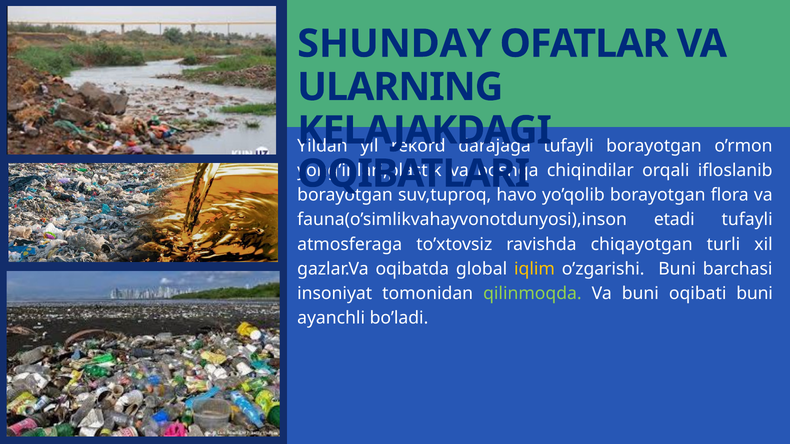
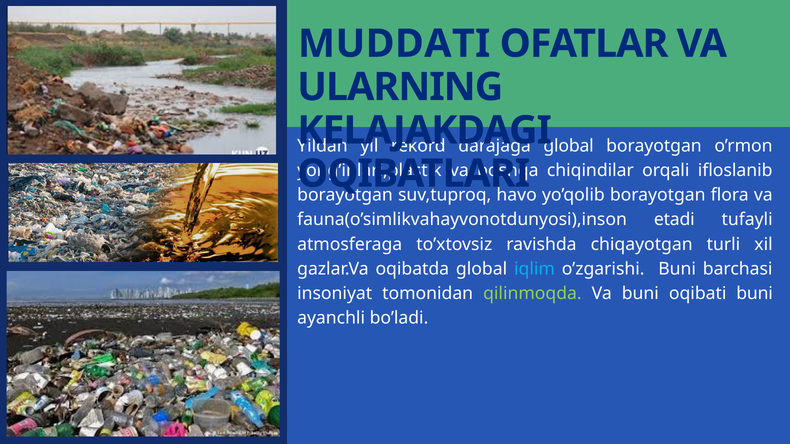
SHUNDAY: SHUNDAY -> MUDDATI (394, 44)
tufayli: tufayli -> global (569, 146)
iqlim colour: yellow -> light blue (534, 269)
